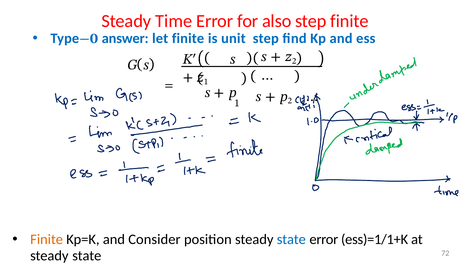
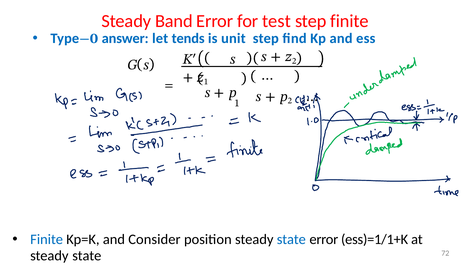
Time: Time -> Band (174, 21)
also: also -> test (277, 21)
let finite: finite -> tends (188, 38)
Finite colour: orange -> blue (47, 239)
